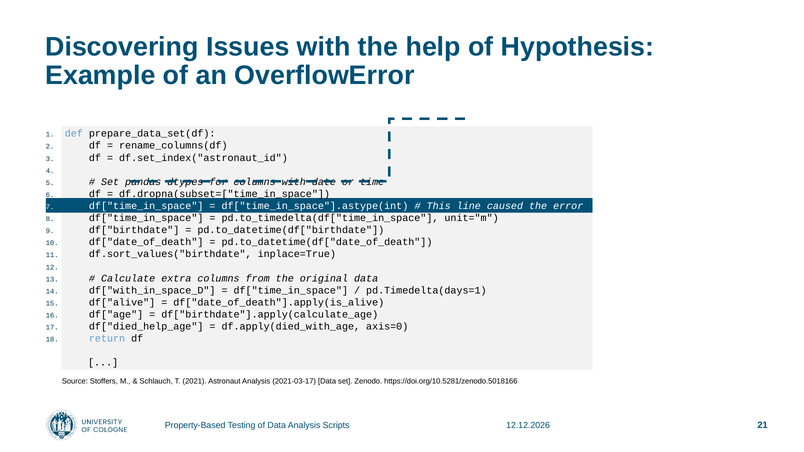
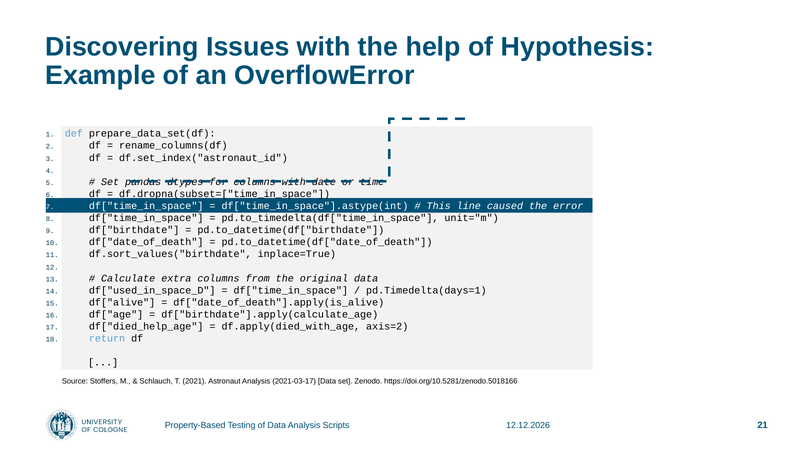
df["with_in_space_D: df["with_in_space_D -> df["used_in_space_D (152, 290)
axis=0: axis=0 -> axis=2 (387, 327)
